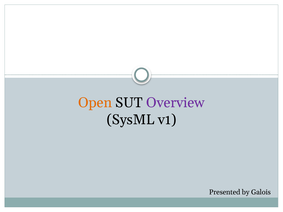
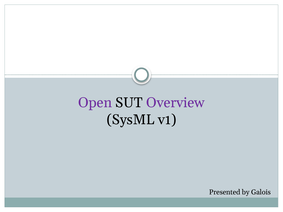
Open colour: orange -> purple (95, 103)
